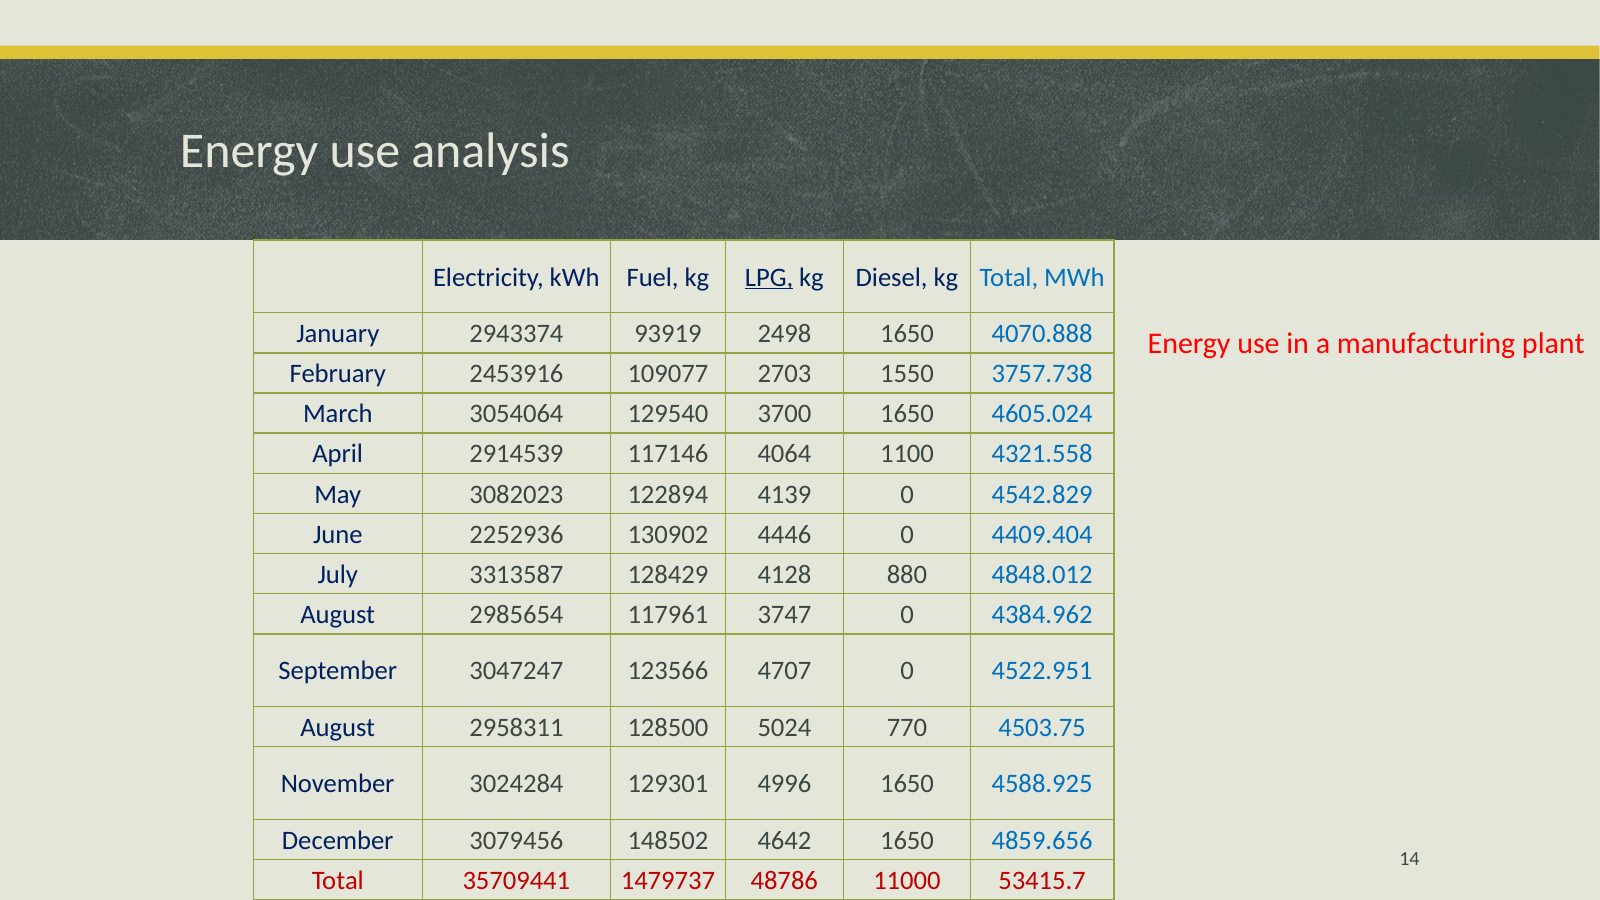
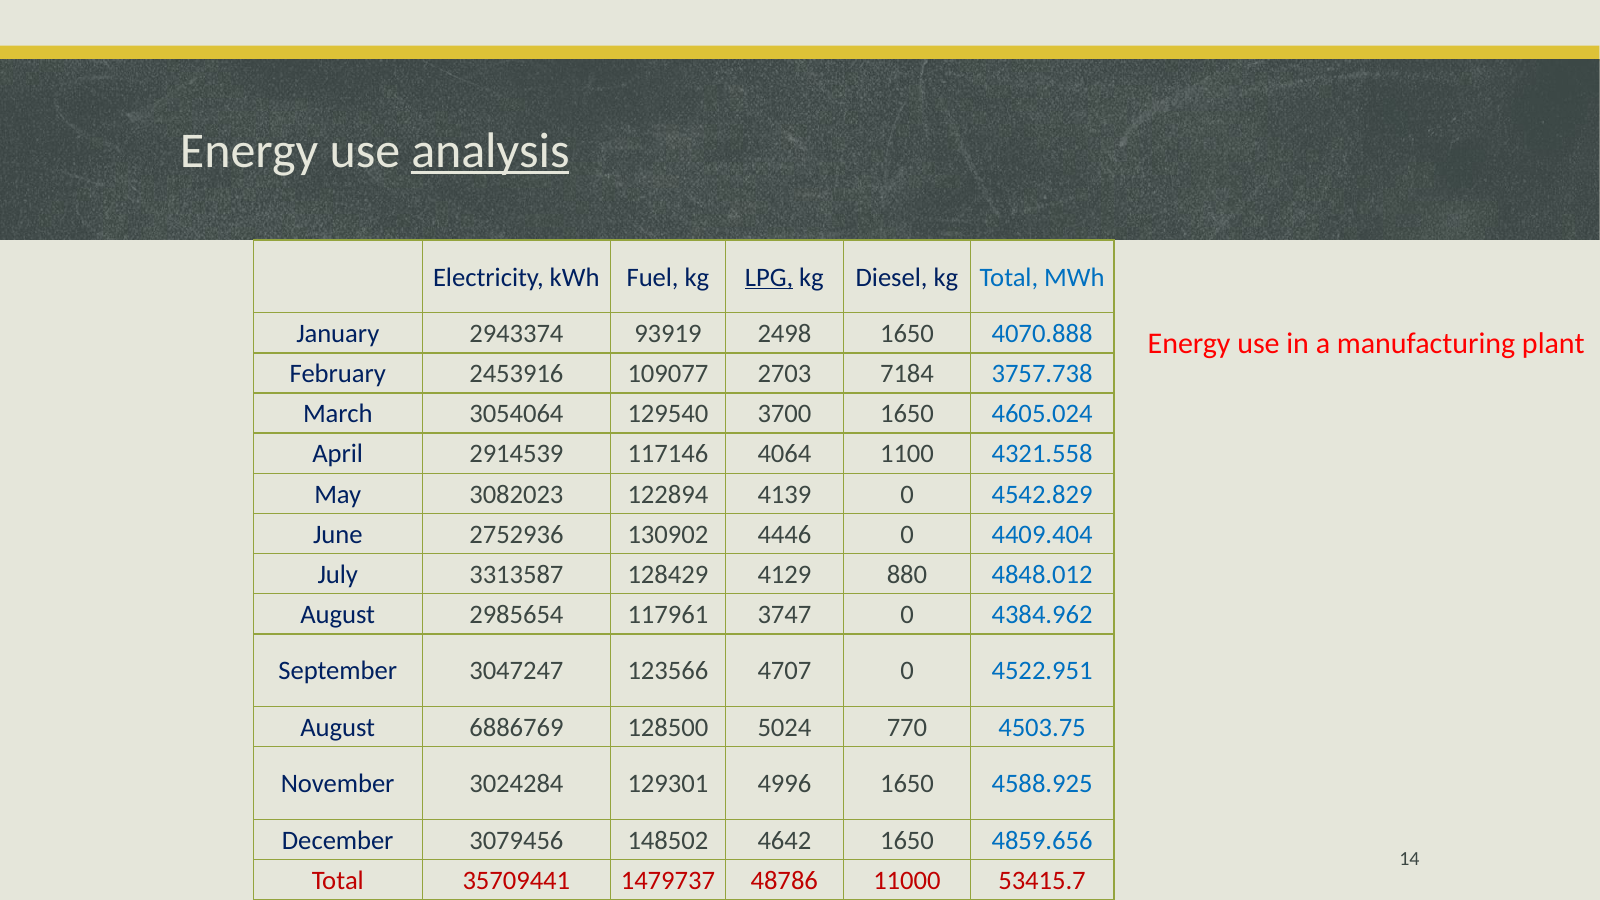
analysis underline: none -> present (490, 151)
1550: 1550 -> 7184 (907, 374)
2252936: 2252936 -> 2752936 (516, 534)
4128: 4128 -> 4129 (784, 575)
2958311: 2958311 -> 6886769 (516, 728)
